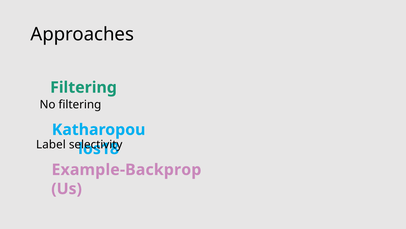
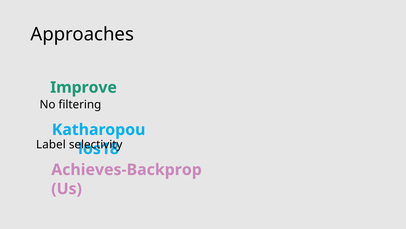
Filtering: Filtering -> Improve (84, 87)
Example-Backprop: Example-Backprop -> Achieves-Backprop (127, 169)
